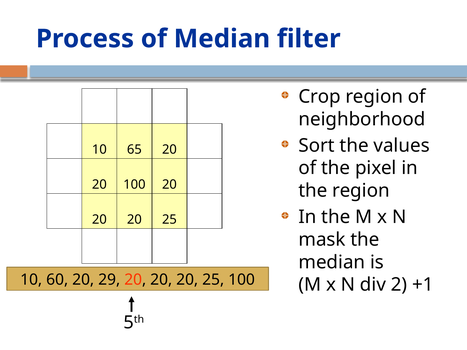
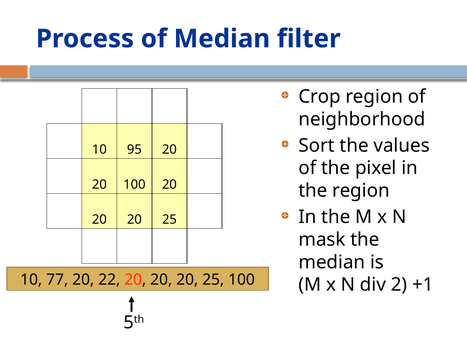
65: 65 -> 95 (134, 150)
60: 60 -> 77 (57, 280)
29: 29 -> 22 (109, 280)
